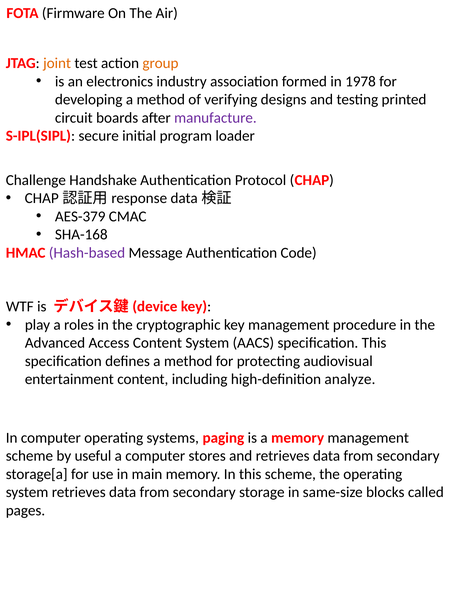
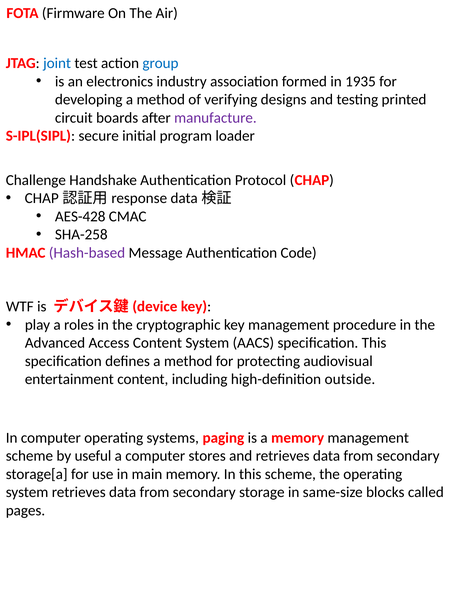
joint colour: orange -> blue (57, 63)
group colour: orange -> blue (160, 63)
1978: 1978 -> 1935 (360, 81)
AES-379: AES-379 -> AES-428 (80, 216)
SHA-168: SHA-168 -> SHA-258 (81, 234)
analyze: analyze -> outside (350, 379)
